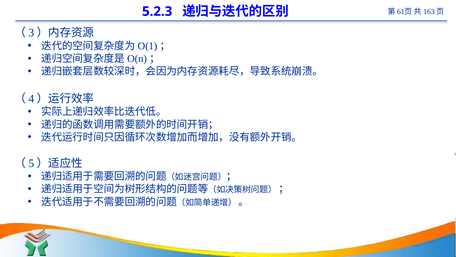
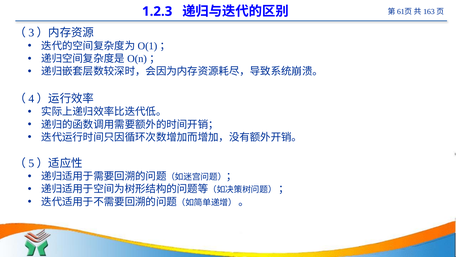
5.2.3: 5.2.3 -> 1.2.3 (157, 11)
